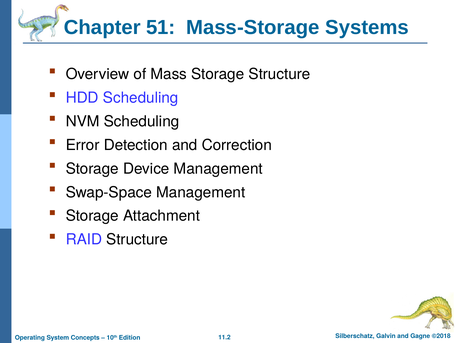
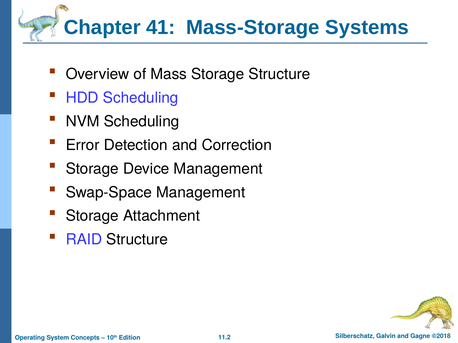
51: 51 -> 41 (161, 27)
